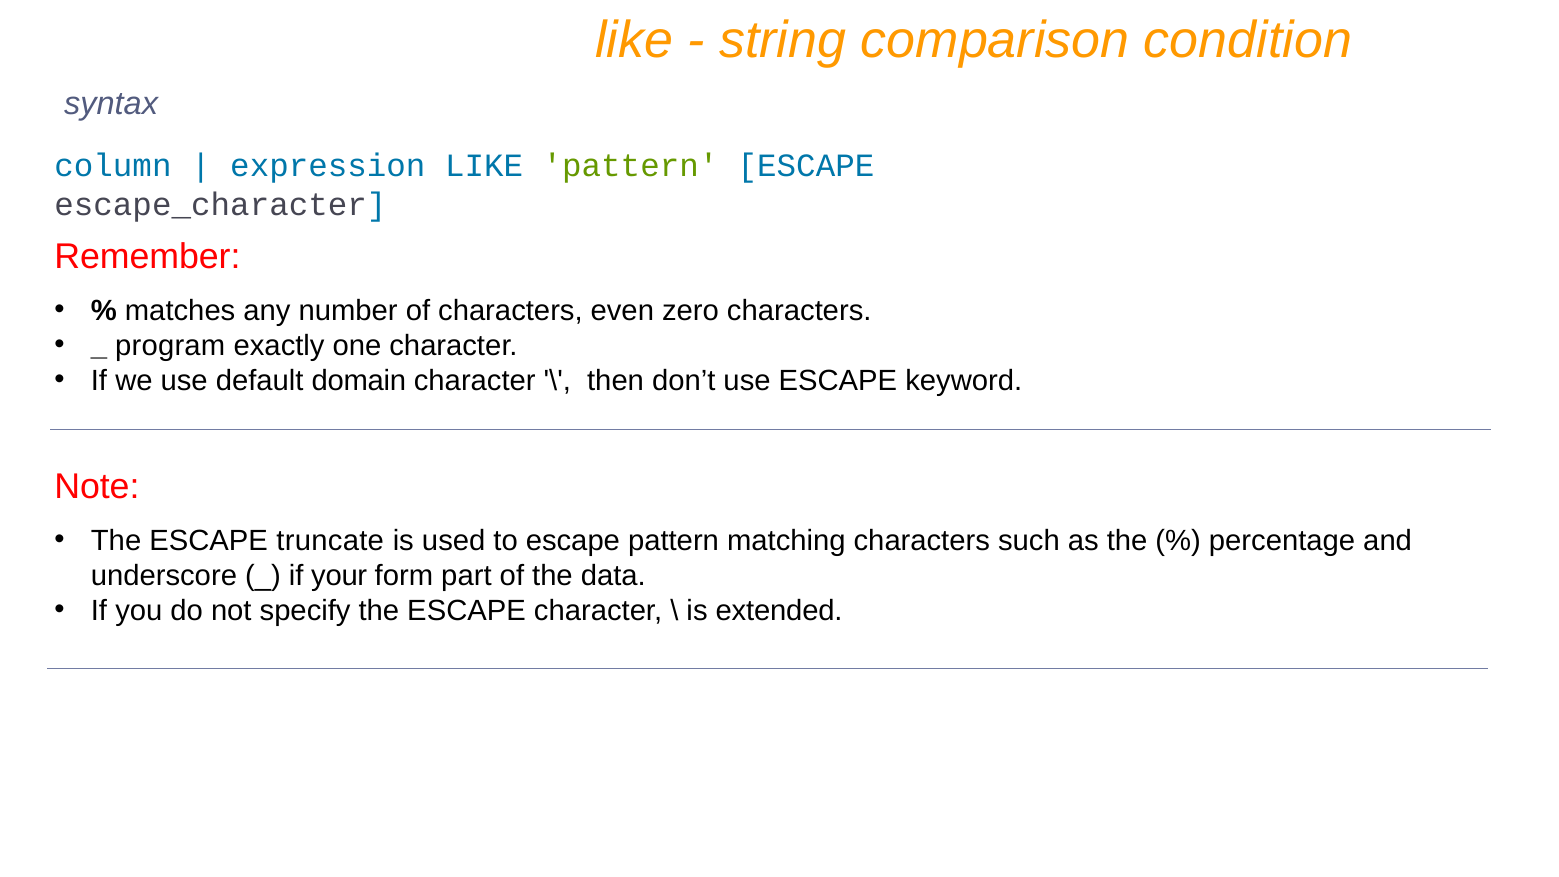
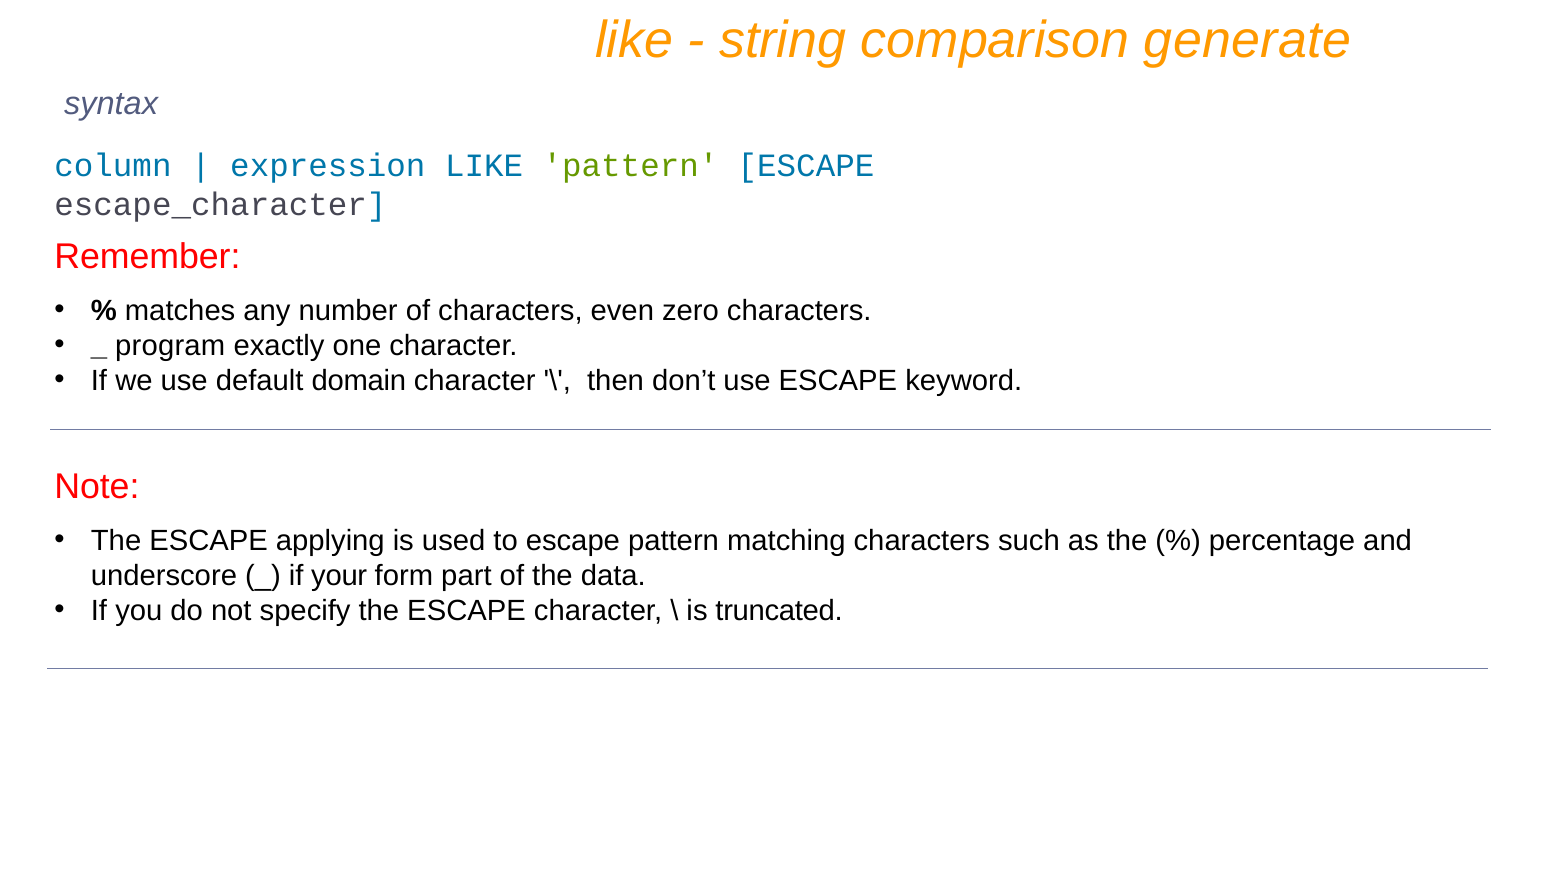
condition: condition -> generate (1248, 41)
truncate: truncate -> applying (330, 541)
extended: extended -> truncated (779, 611)
